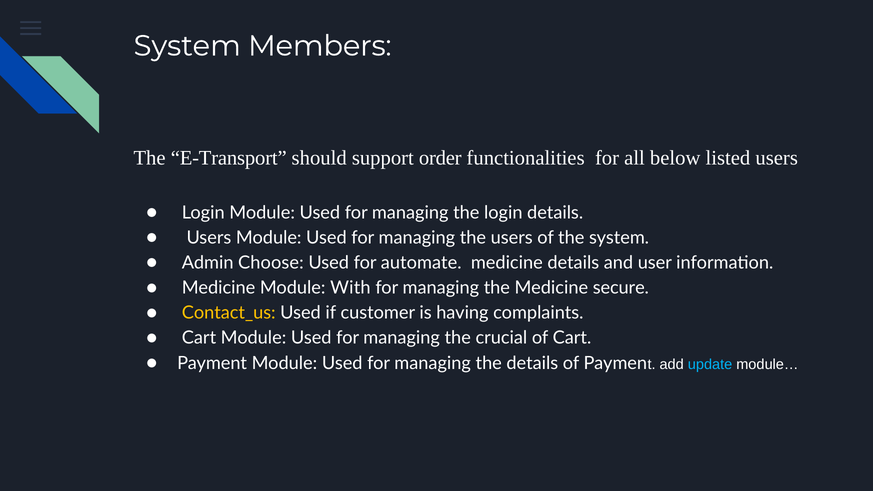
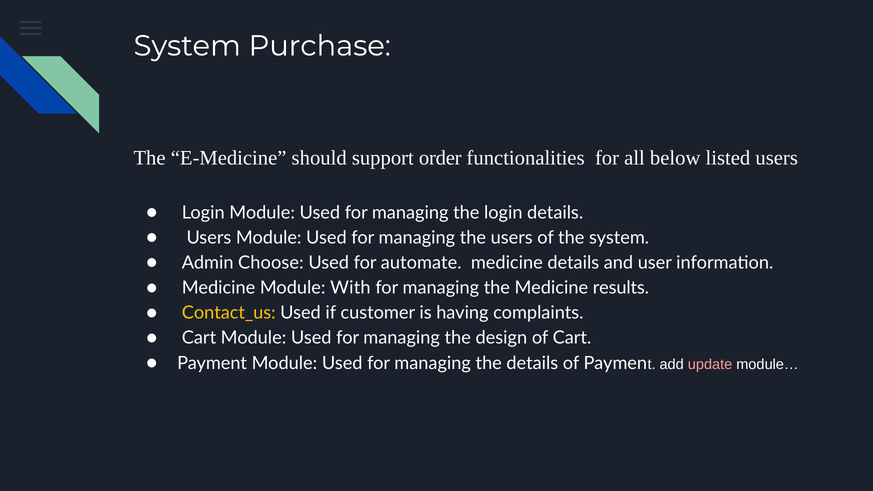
Members: Members -> Purchase (320, 46)
E-Transport: E-Transport -> E-Medicine (229, 158)
secure: secure -> results (621, 288)
crucial: crucial -> design (501, 338)
update colour: light blue -> pink (710, 364)
